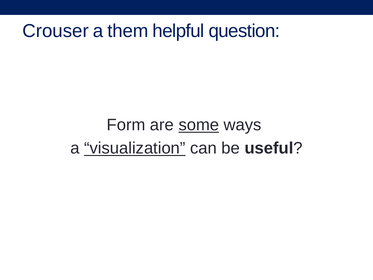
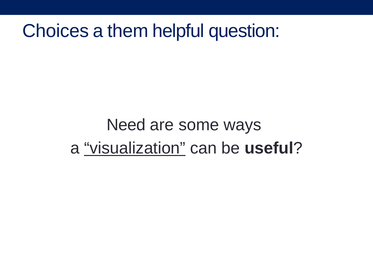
Crouser: Crouser -> Choices (56, 31)
Form: Form -> Need (126, 125)
some underline: present -> none (199, 125)
